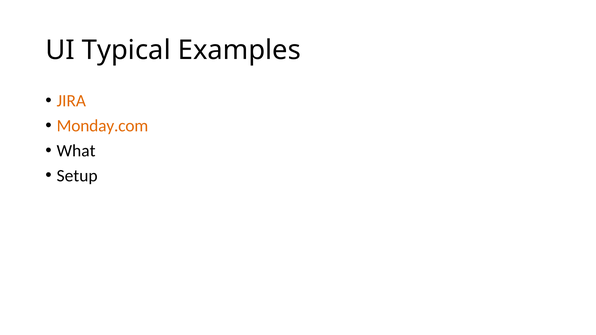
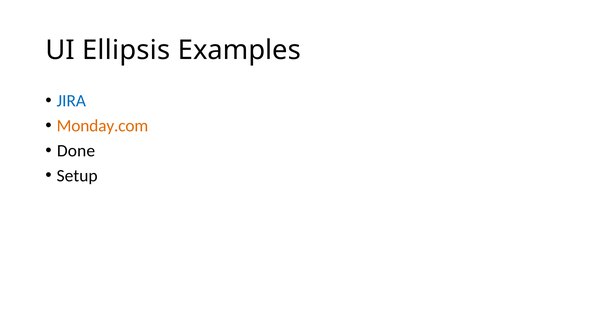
Typical: Typical -> Ellipsis (126, 50)
JIRA colour: orange -> blue (71, 101)
What: What -> Done (76, 151)
